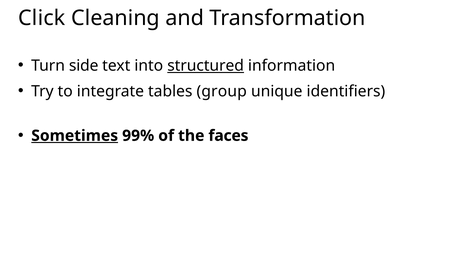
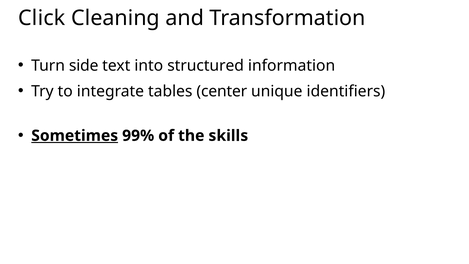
structured underline: present -> none (206, 66)
group: group -> center (222, 91)
faces: faces -> skills (228, 136)
